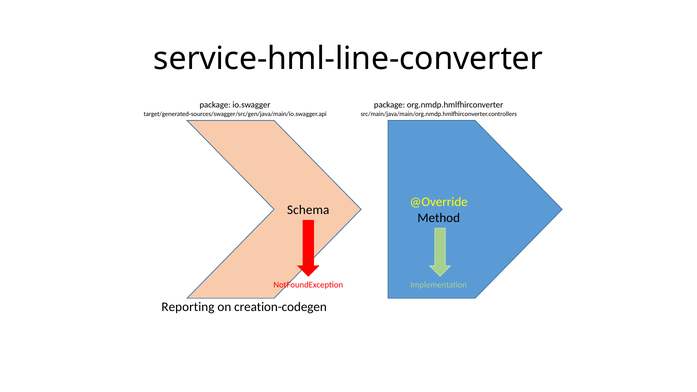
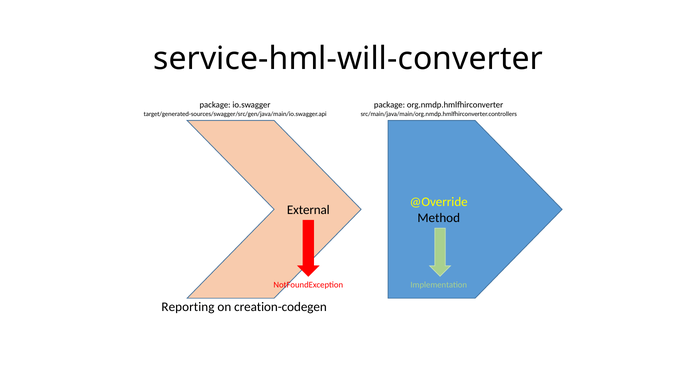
service-hml-line-converter: service-hml-line-converter -> service-hml-will-converter (348, 59)
Schema: Schema -> External (308, 210)
